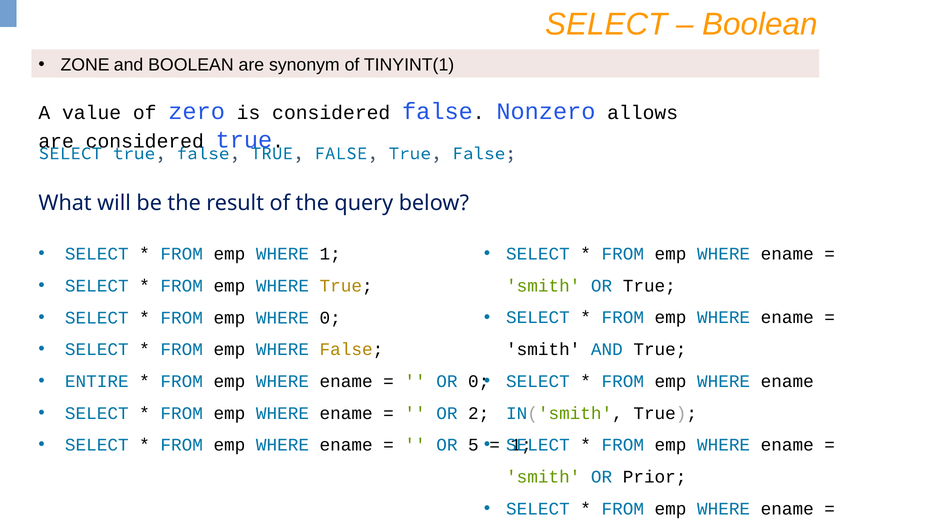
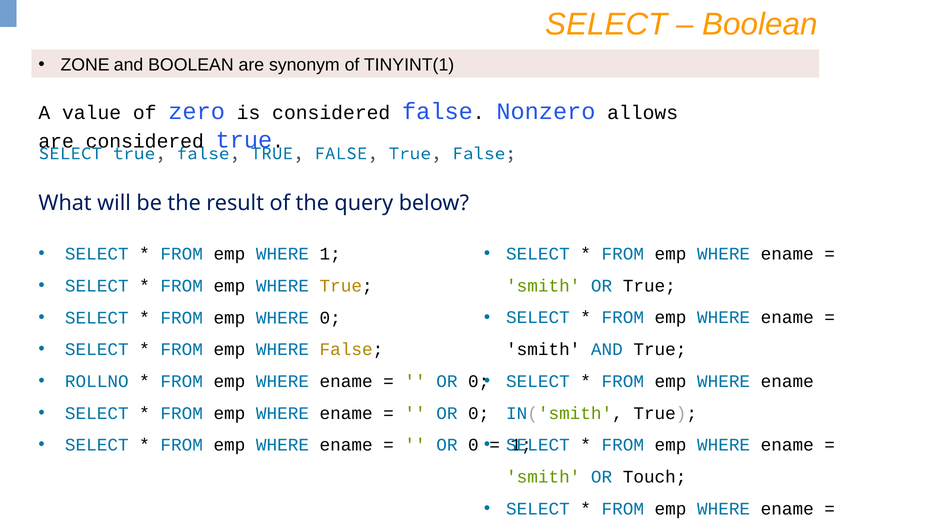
ENTIRE: ENTIRE -> ROLLNO (97, 381)
2: 2 -> 0 (479, 413)
5: 5 -> 0 (473, 445)
Prior: Prior -> Touch (655, 476)
